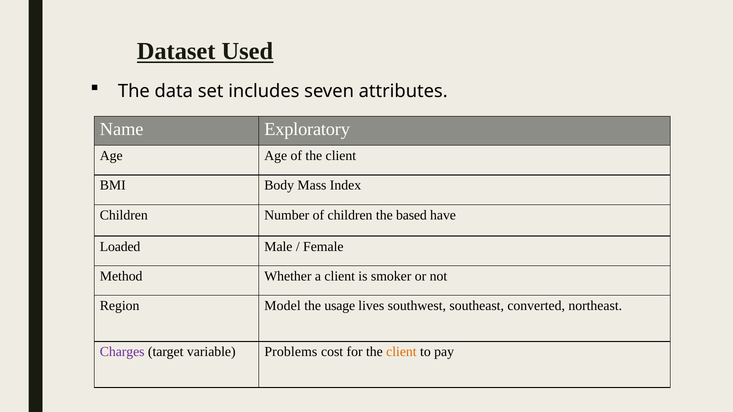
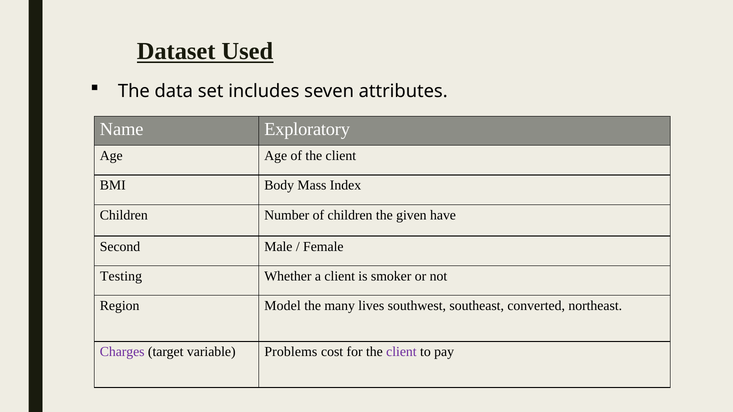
based: based -> given (411, 215)
Loaded: Loaded -> Second (120, 247)
Method: Method -> Testing (121, 276)
usage: usage -> many (340, 306)
client colour: orange -> purple (401, 352)
